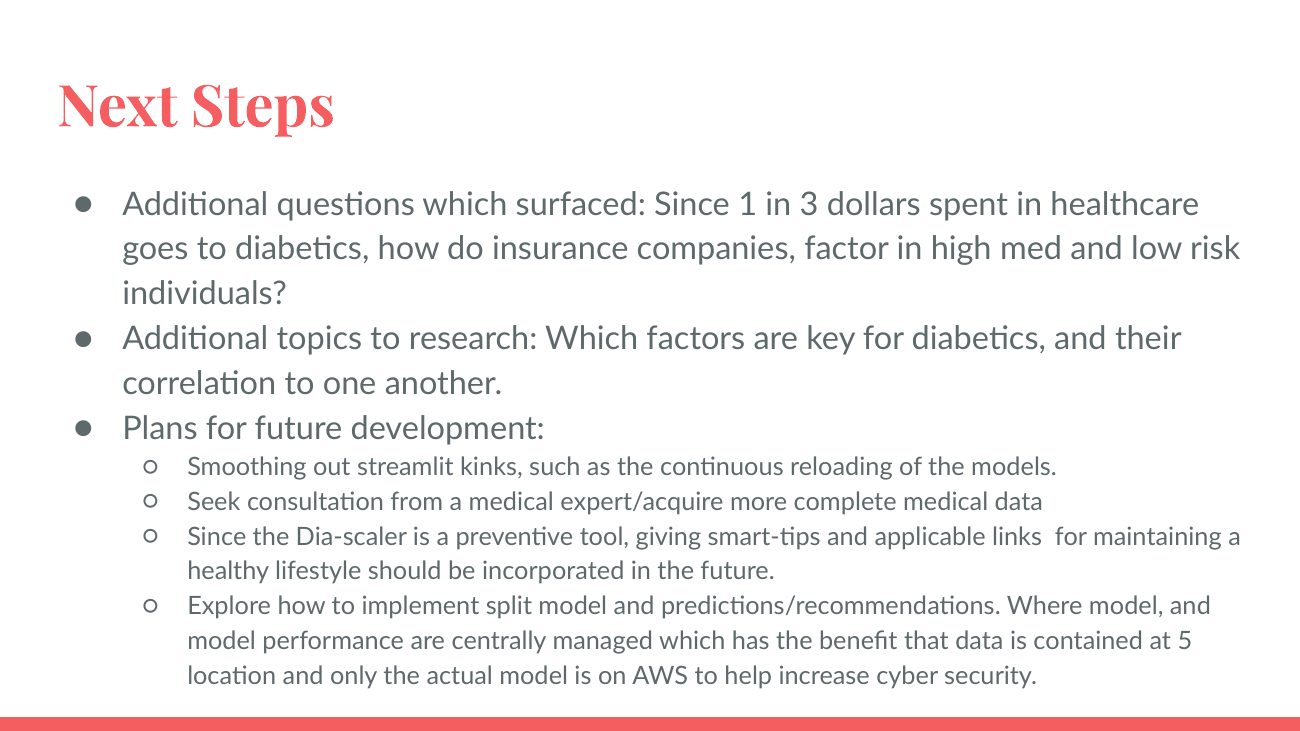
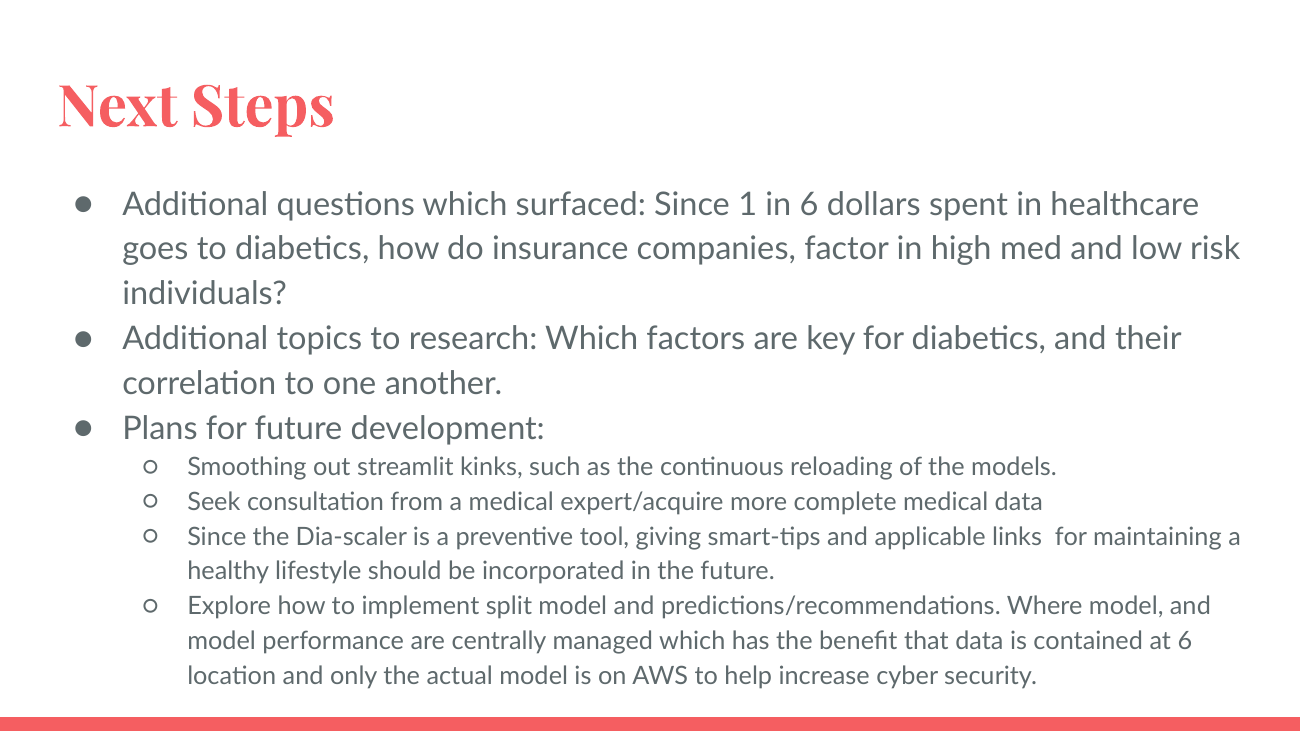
in 3: 3 -> 6 (809, 204)
at 5: 5 -> 6 (1185, 642)
